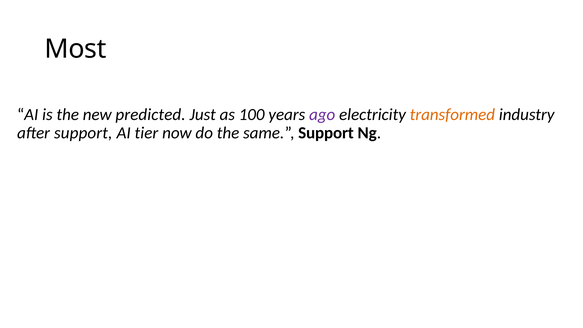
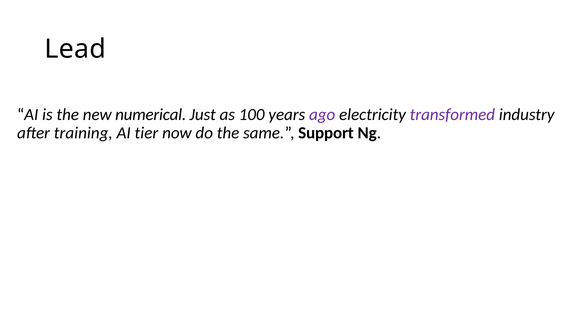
Most: Most -> Lead (75, 49)
predicted: predicted -> numerical (151, 114)
transformed colour: orange -> purple (452, 114)
after support: support -> training (83, 133)
